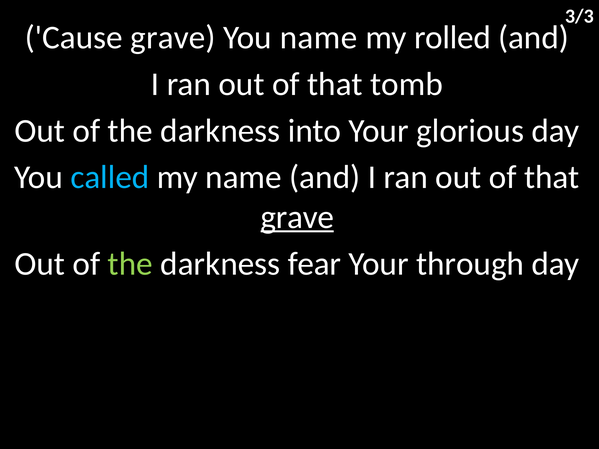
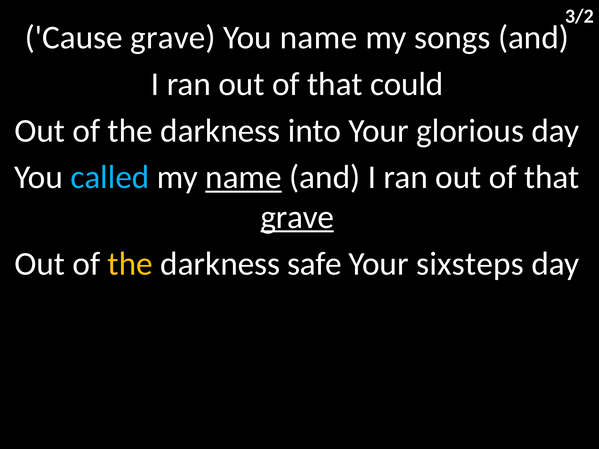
3/3: 3/3 -> 3/2 (579, 16)
rolled: rolled -> songs (452, 38)
tomb: tomb -> could (407, 84)
name underline: none -> present (244, 177)
the colour: light green -> yellow (130, 264)
fear: fear -> safe (315, 264)
through: through -> sixsteps (470, 264)
